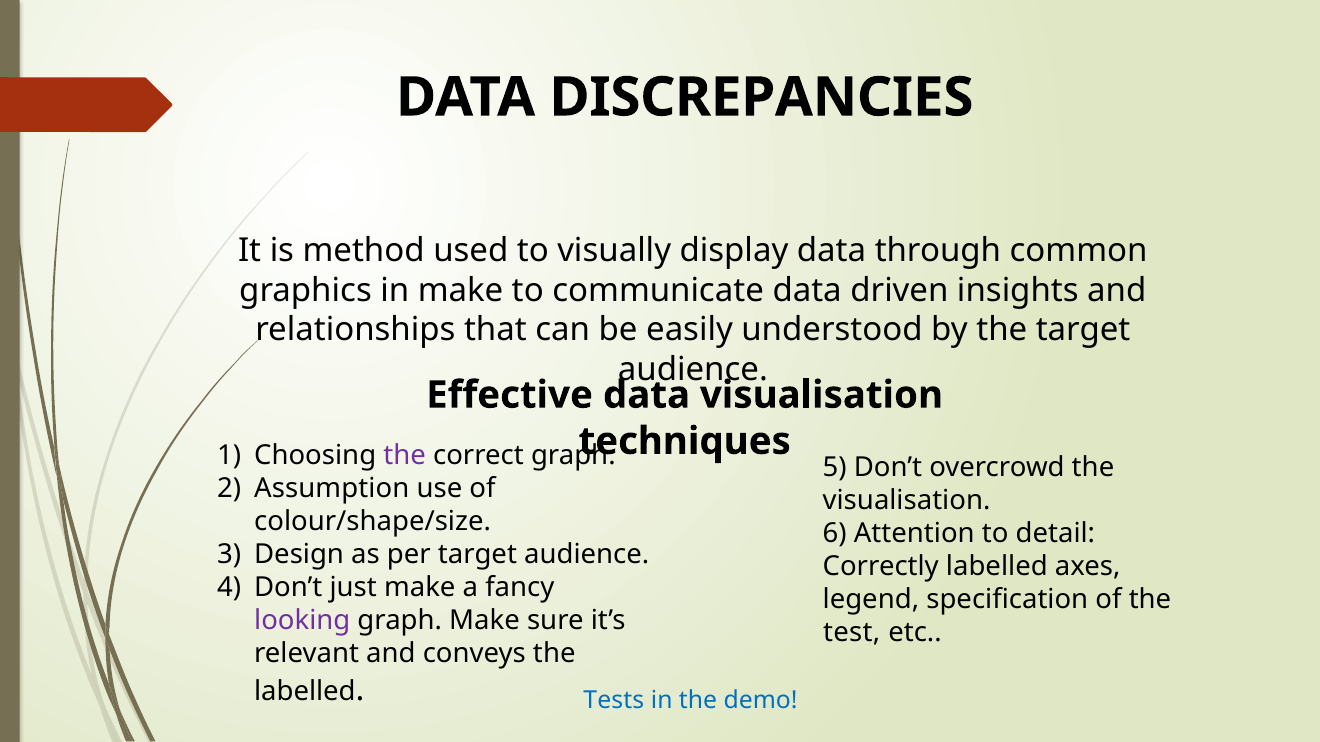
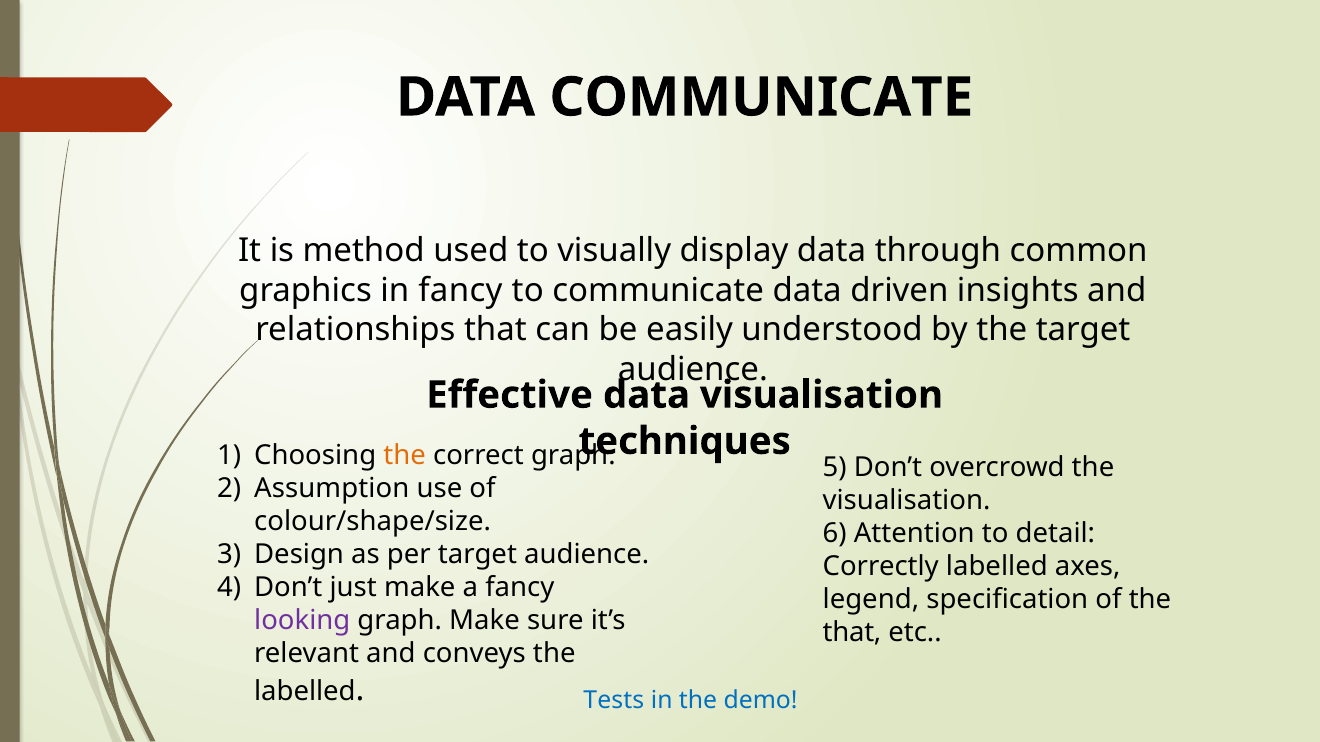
DATA DISCREPANCIES: DISCREPANCIES -> COMMUNICATE (761, 97)
in make: make -> fancy (460, 290)
the colour: purple -> orange (405, 455)
test: test -> that (852, 633)
